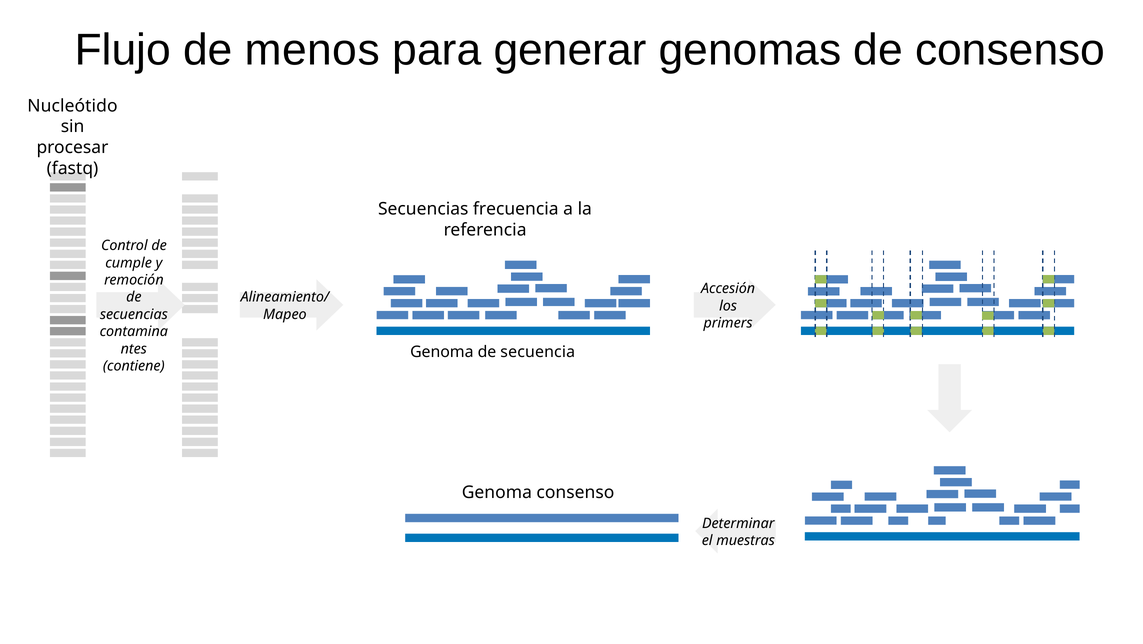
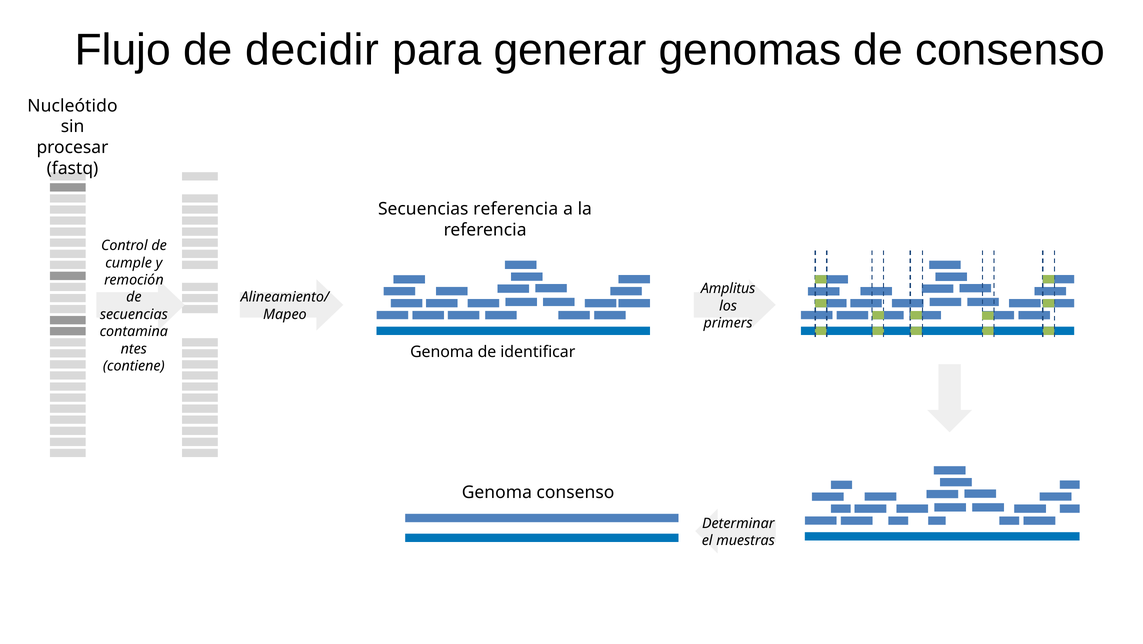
menos: menos -> decidir (312, 50)
Secuencias frecuencia: frecuencia -> referencia (516, 209)
Accesión: Accesión -> Amplitus (728, 289)
secuencia: secuencia -> identificar (538, 352)
